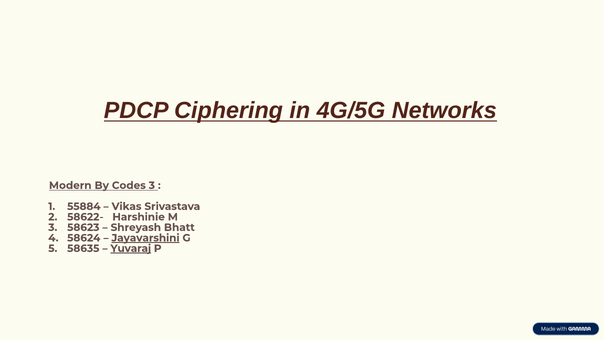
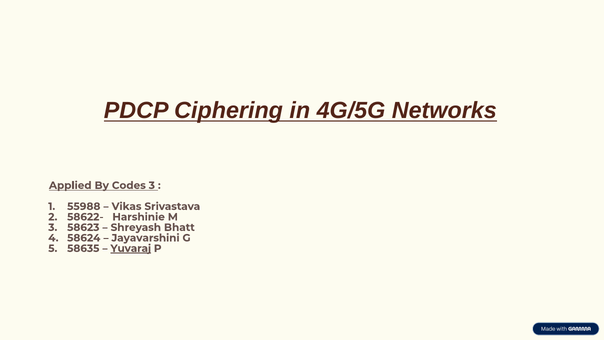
Modern: Modern -> Applied (70, 185)
55884: 55884 -> 55988 (84, 206)
Jayavarshini underline: present -> none (146, 238)
